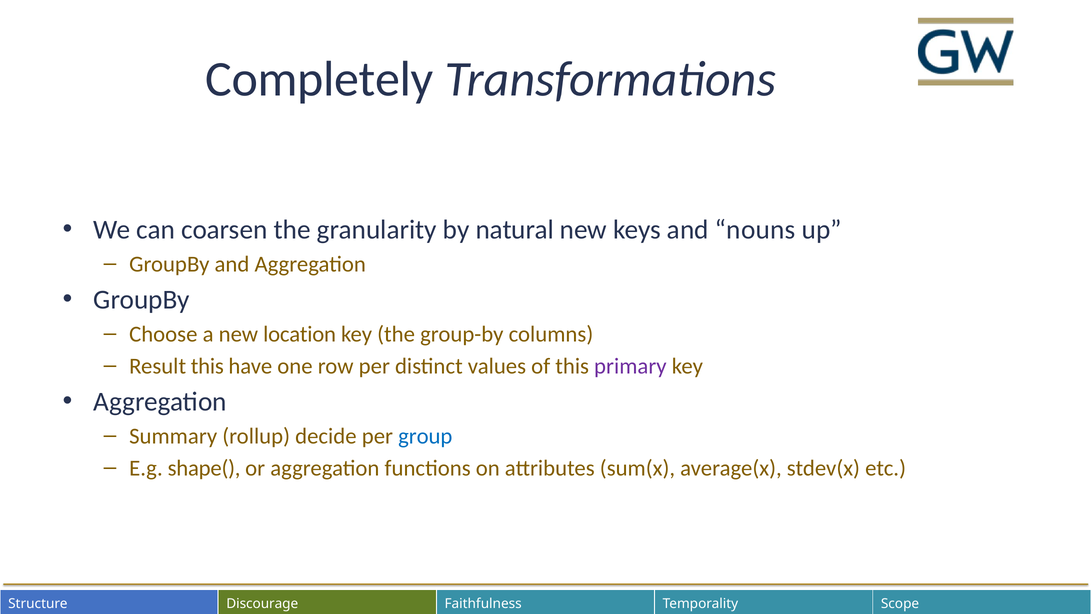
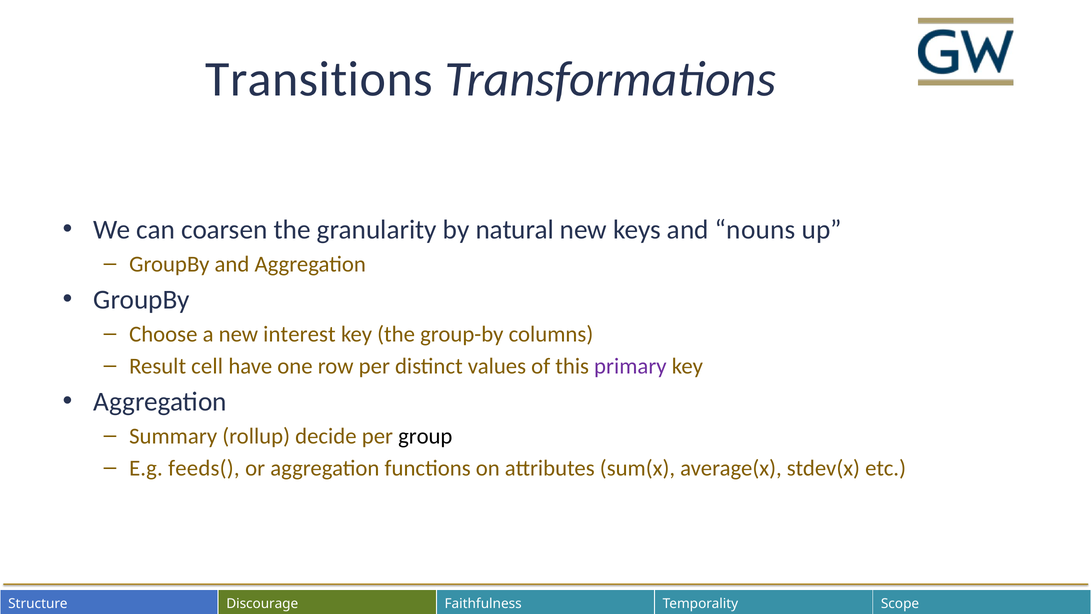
Completely: Completely -> Transitions (319, 79)
location: location -> interest (299, 334)
Result this: this -> cell (207, 366)
group colour: blue -> black (425, 436)
shape(: shape( -> feeds( (204, 468)
